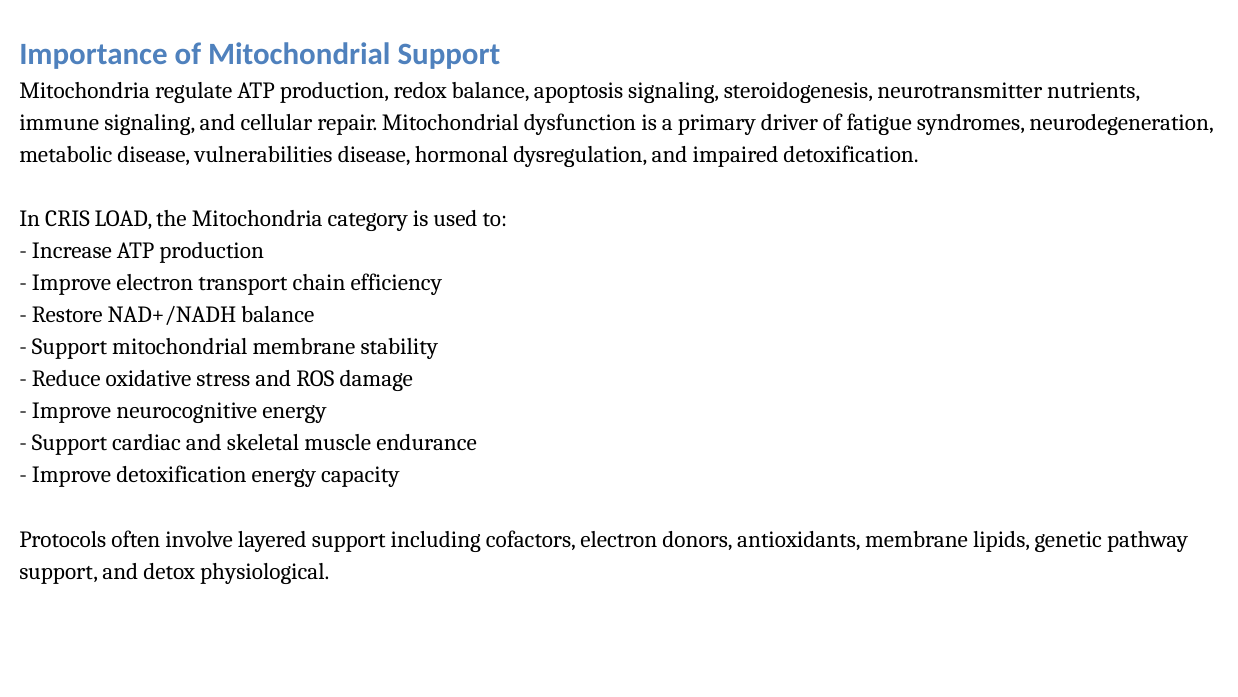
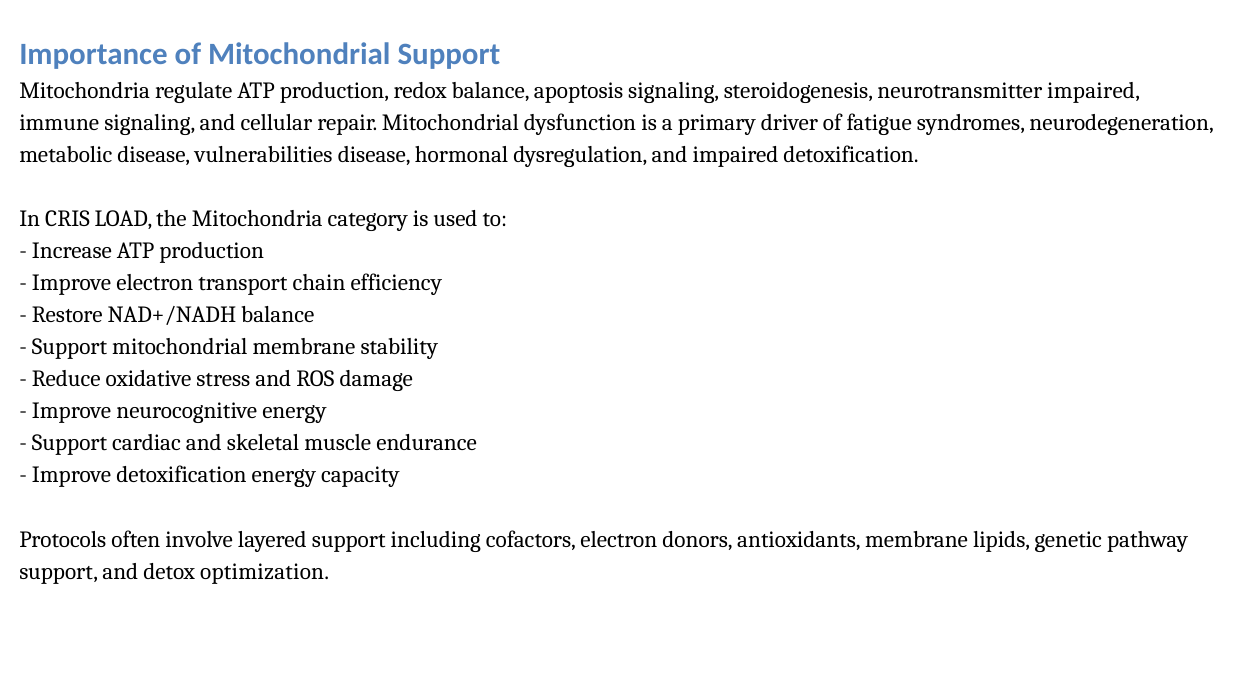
neurotransmitter nutrients: nutrients -> impaired (1094, 91)
physiological: physiological -> optimization (265, 571)
